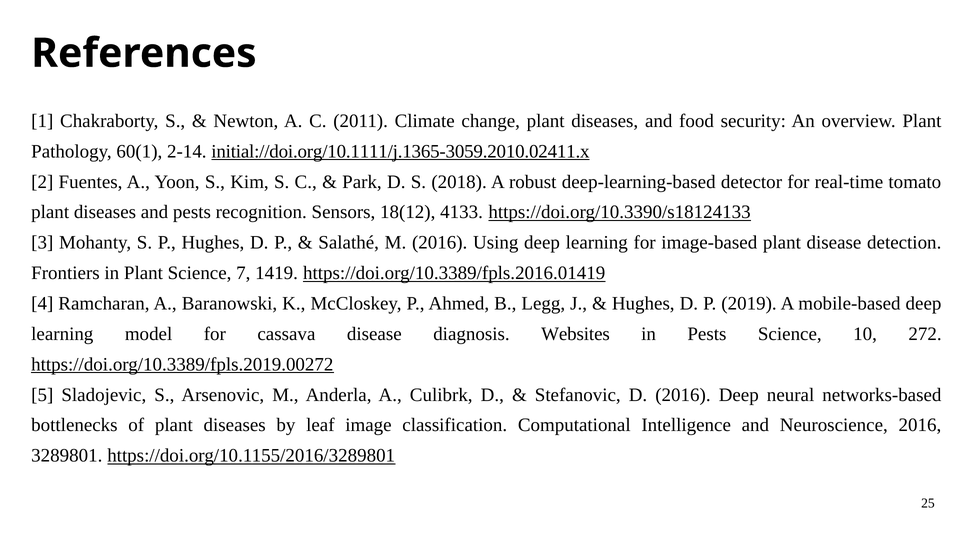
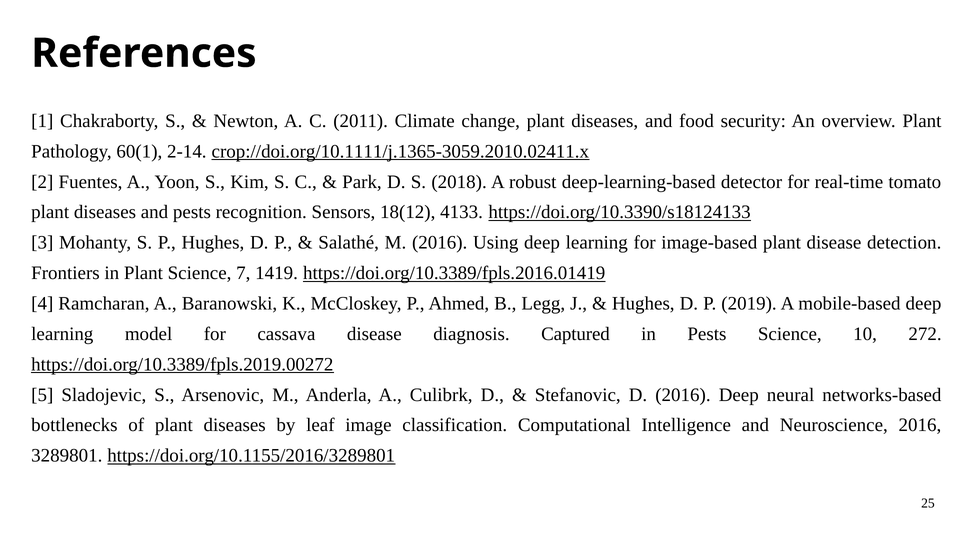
initial://doi.org/10.1111/j.1365-3059.2010.02411.x: initial://doi.org/10.1111/j.1365-3059.2010.02411.x -> crop://doi.org/10.1111/j.1365-3059.2010.02411.x (400, 151)
Websites: Websites -> Captured (575, 334)
